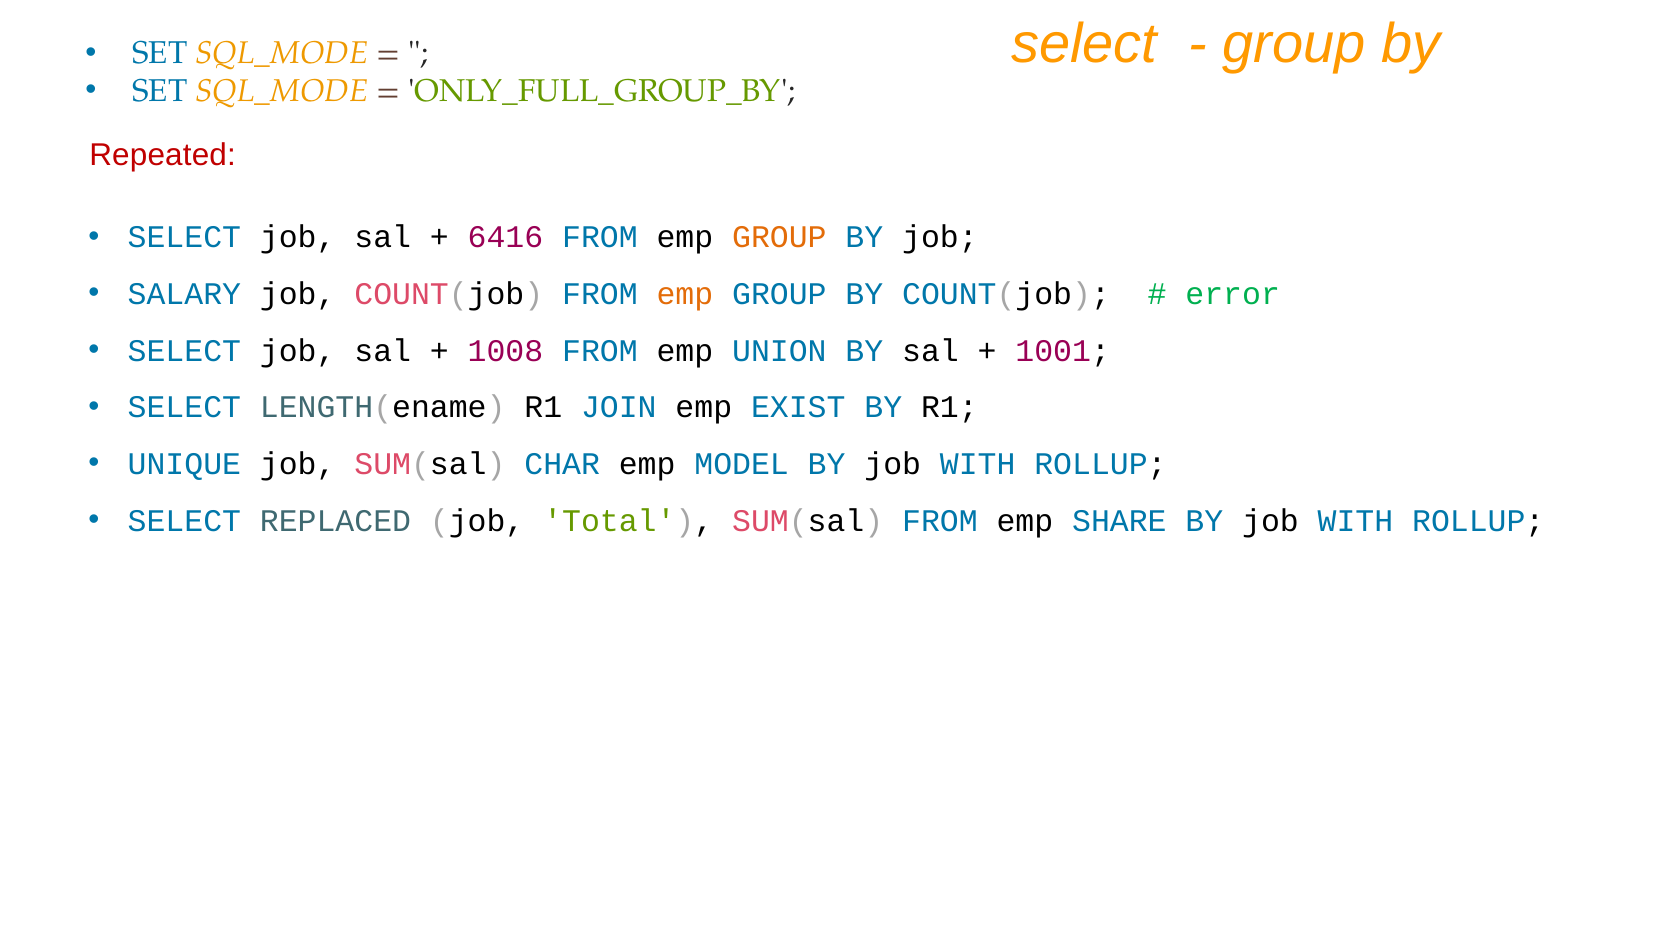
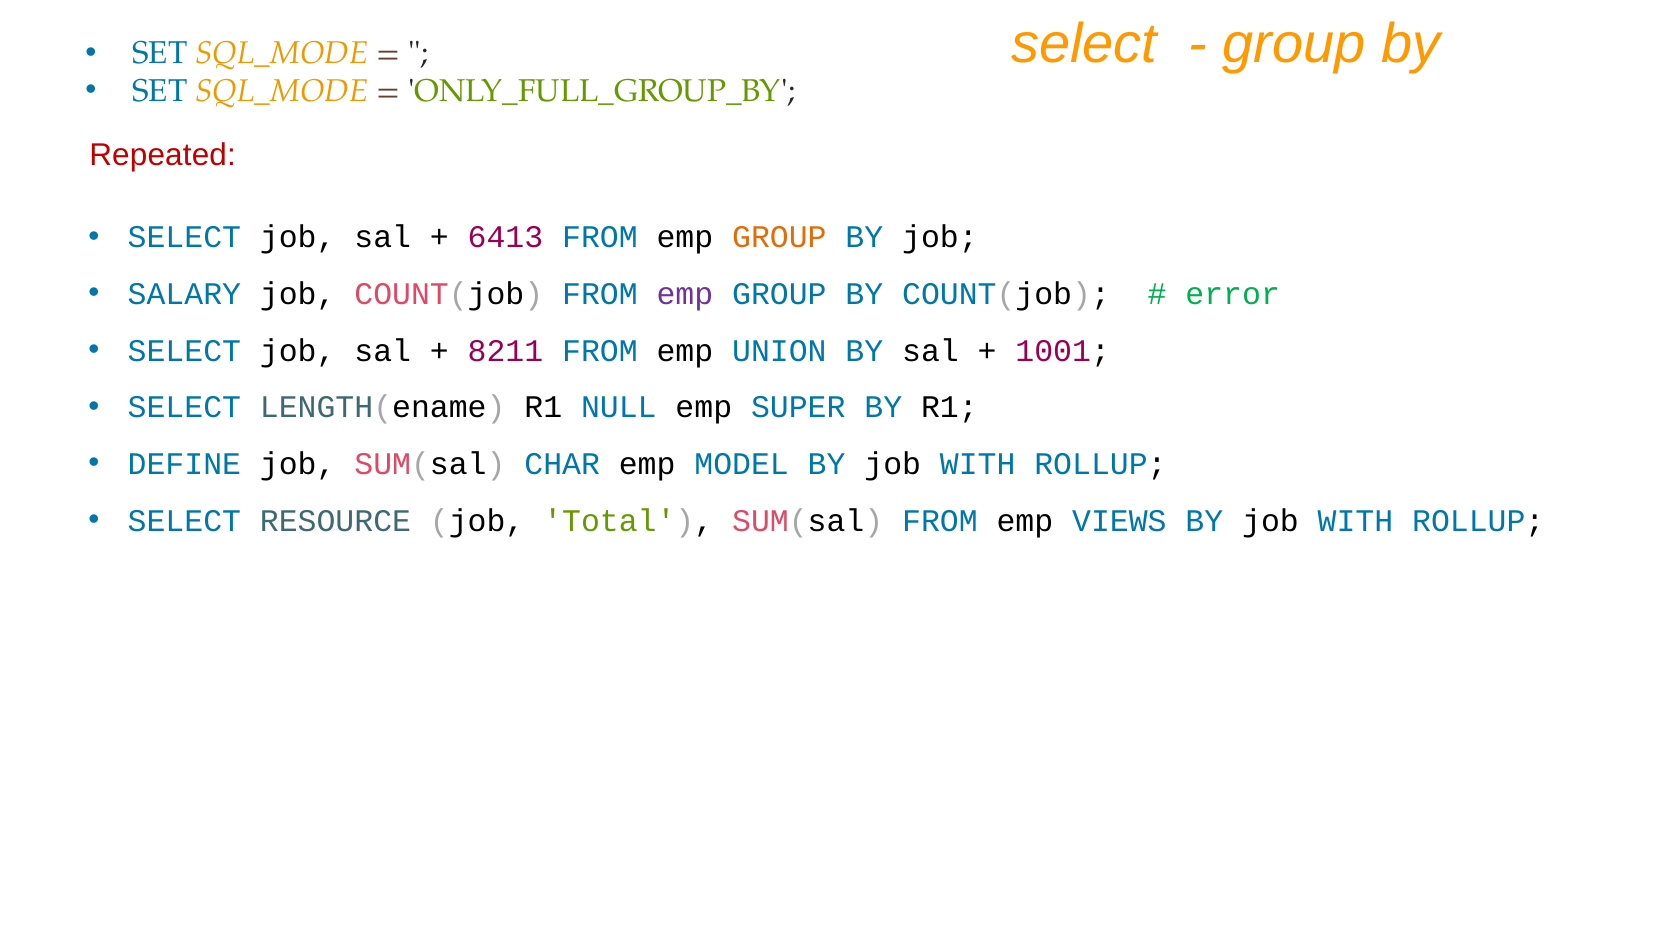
6416: 6416 -> 6413 (505, 238)
emp colour: orange -> purple (685, 294)
1008: 1008 -> 8211 (505, 351)
JOIN: JOIN -> NULL (619, 408)
EXIST: EXIST -> SUPER (798, 408)
UNIQUE: UNIQUE -> DEFINE (184, 464)
REPLACED: REPLACED -> RESOURCE (335, 521)
SHARE: SHARE -> VIEWS (1119, 521)
